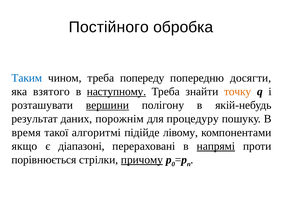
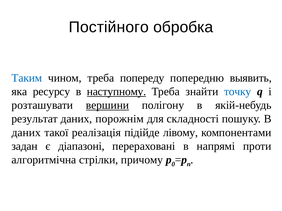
досягти: досягти -> выявить (251, 78)
взятого: взятого -> ресурсу (52, 92)
точку colour: orange -> blue (238, 92)
процедуру: процедуру -> складності (193, 119)
время: время -> даних (26, 133)
алгоритмі: алгоритмі -> реалізація (96, 133)
якщо: якщо -> задан (25, 146)
напрямі underline: present -> none (216, 146)
порівнюється: порівнюється -> алгоритмічна (44, 160)
причому underline: present -> none (142, 160)
